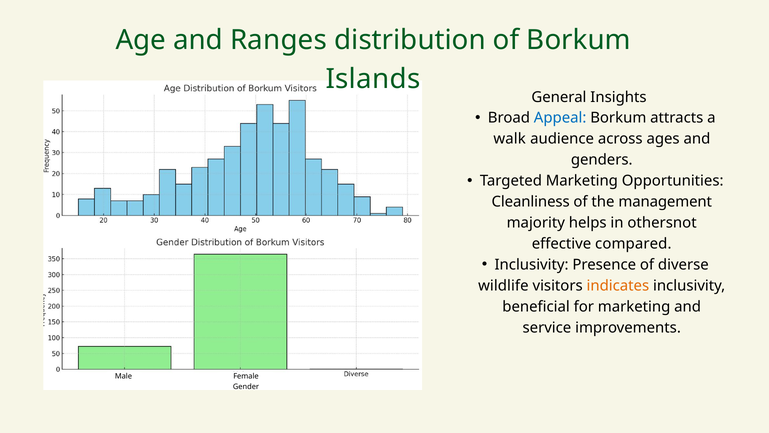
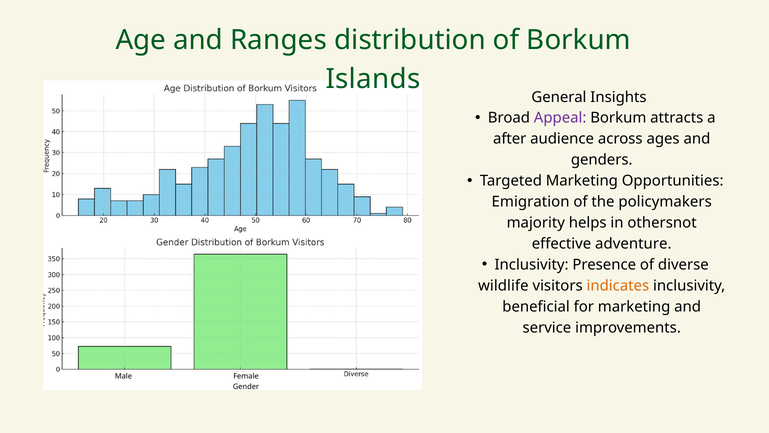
Appeal colour: blue -> purple (560, 118)
walk: walk -> after (510, 139)
Cleanliness: Cleanliness -> Emigration (531, 202)
management: management -> policymakers (665, 202)
compared: compared -> adventure (633, 244)
